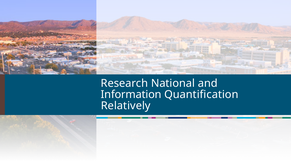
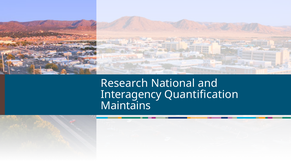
Information: Information -> Interagency (131, 94)
Relatively: Relatively -> Maintains (126, 105)
